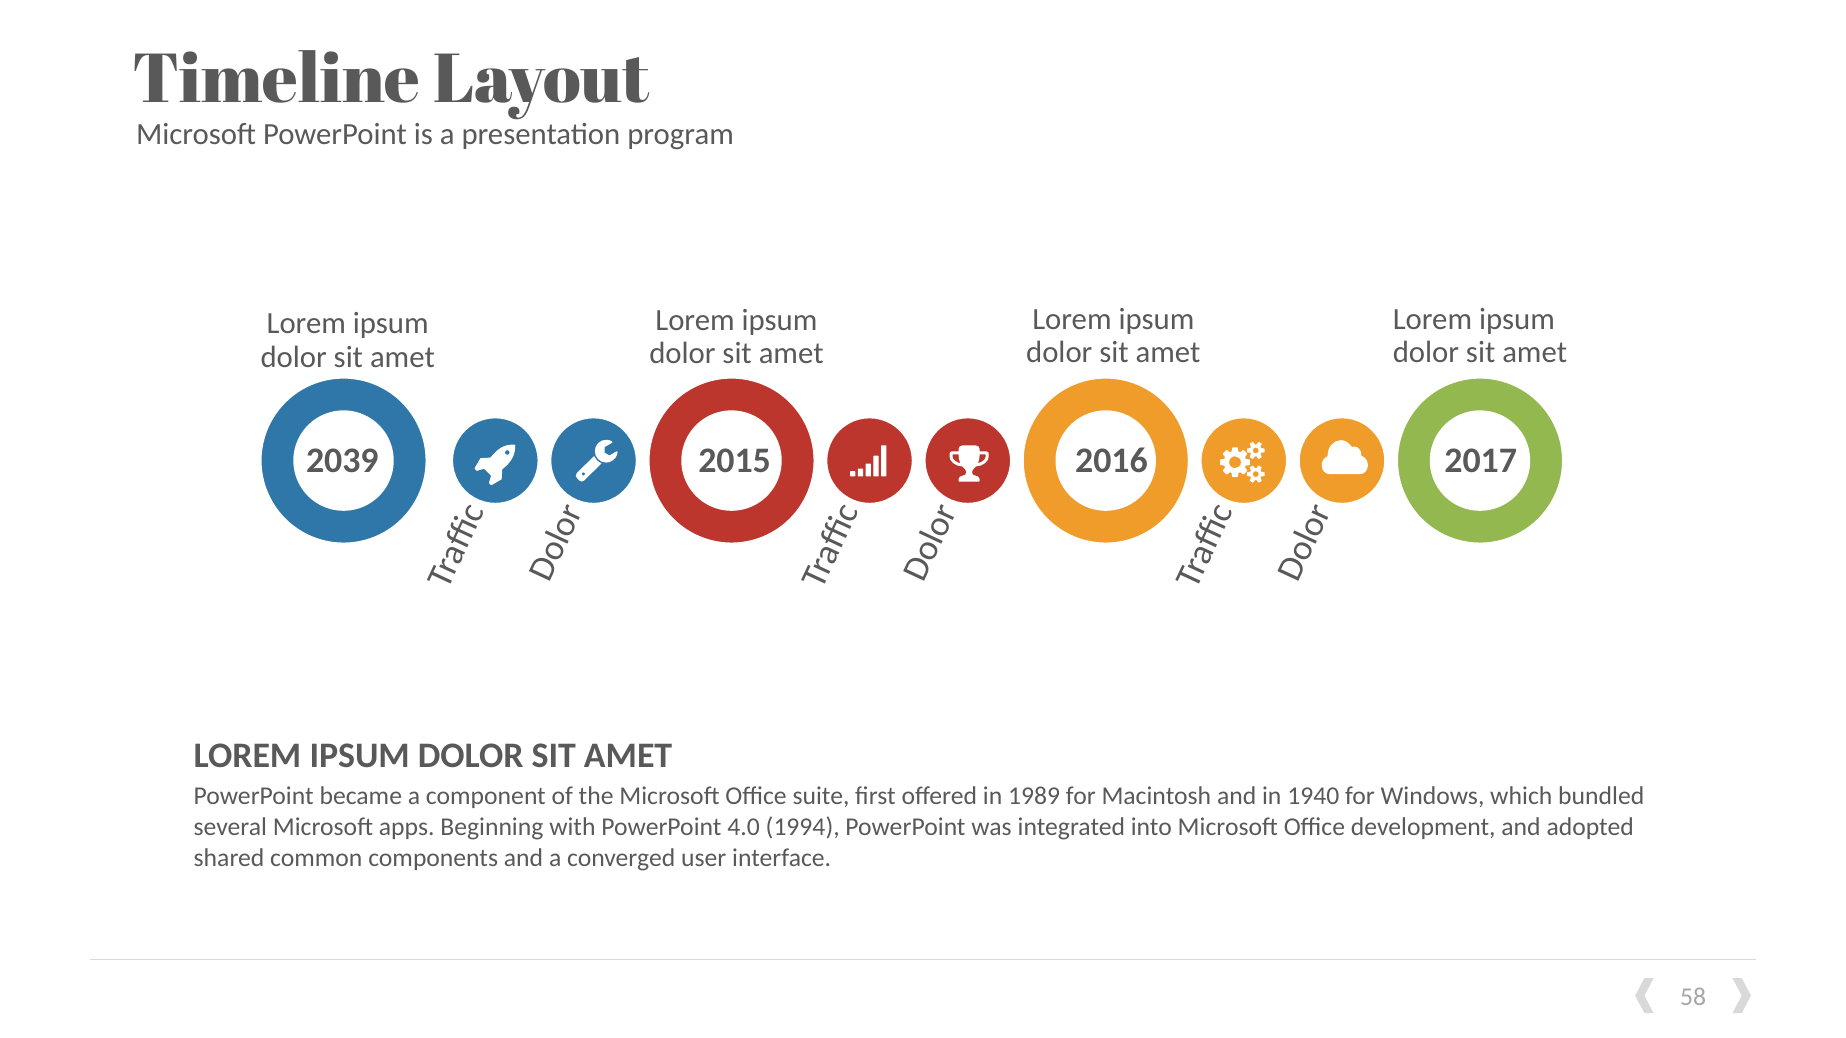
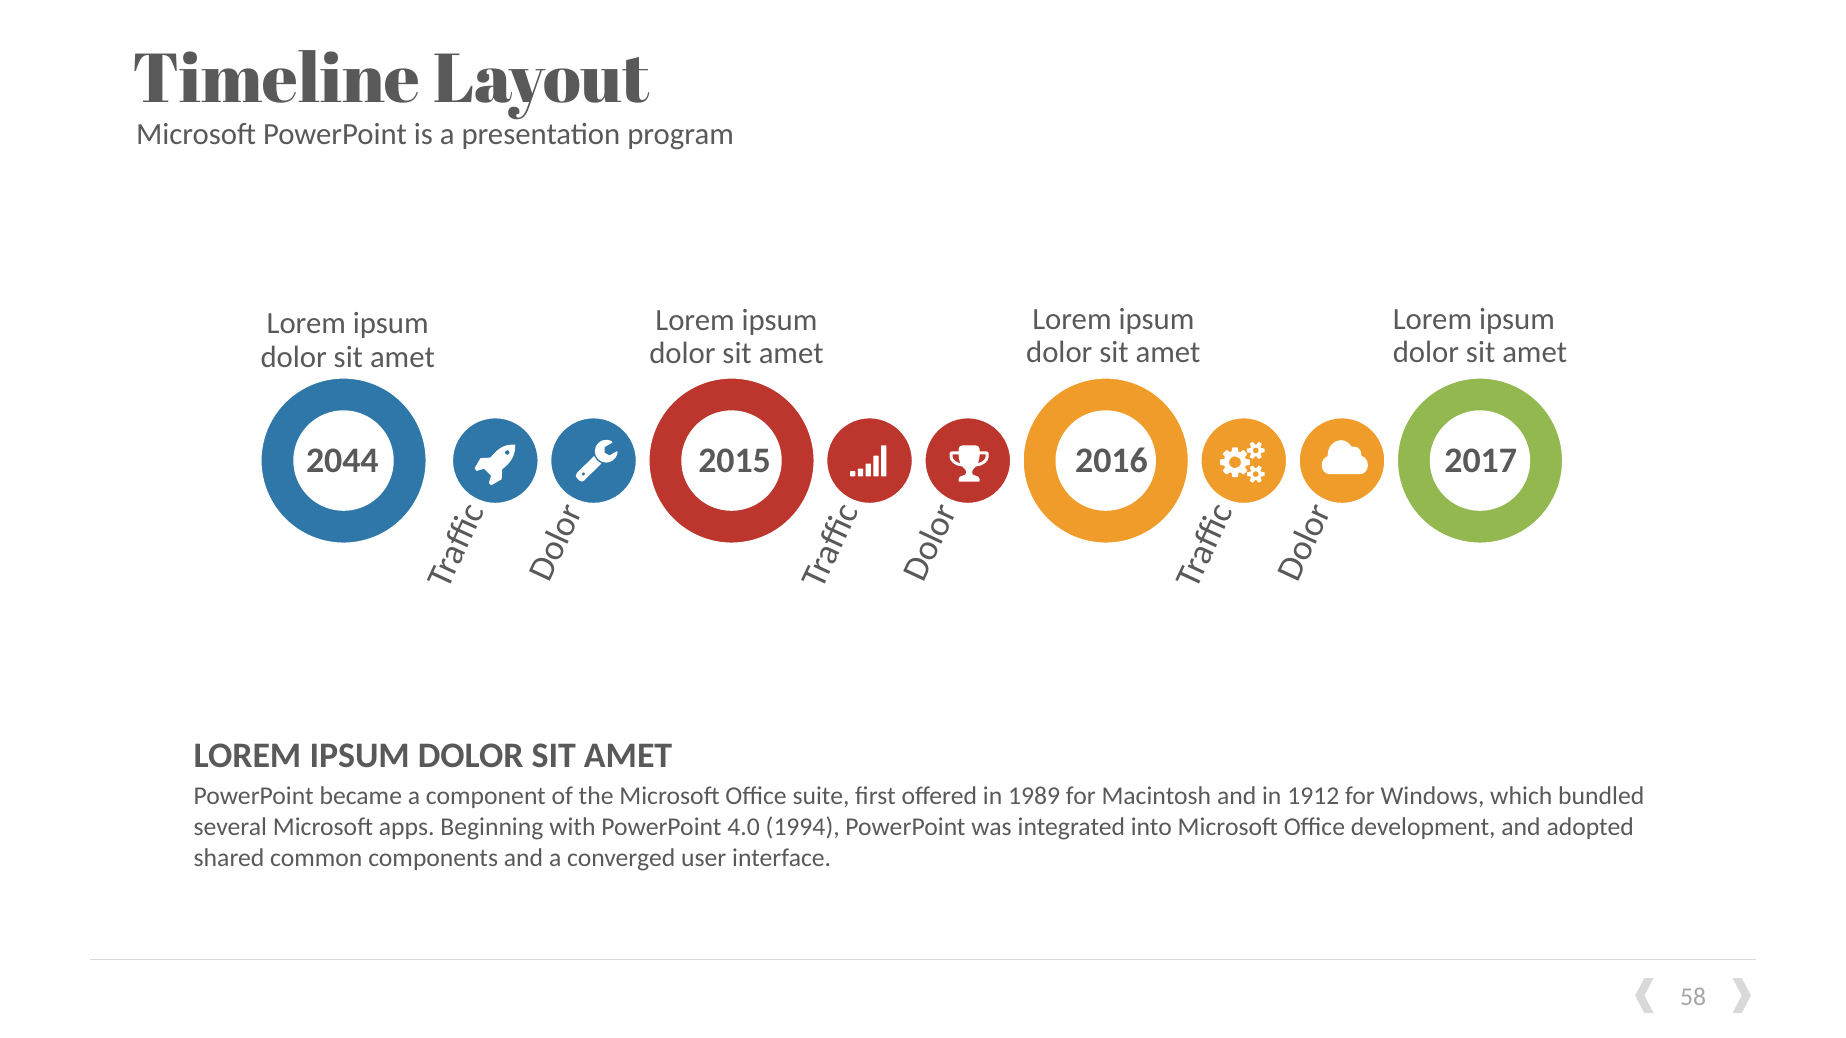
2039: 2039 -> 2044 (342, 461)
1940: 1940 -> 1912 (1313, 797)
